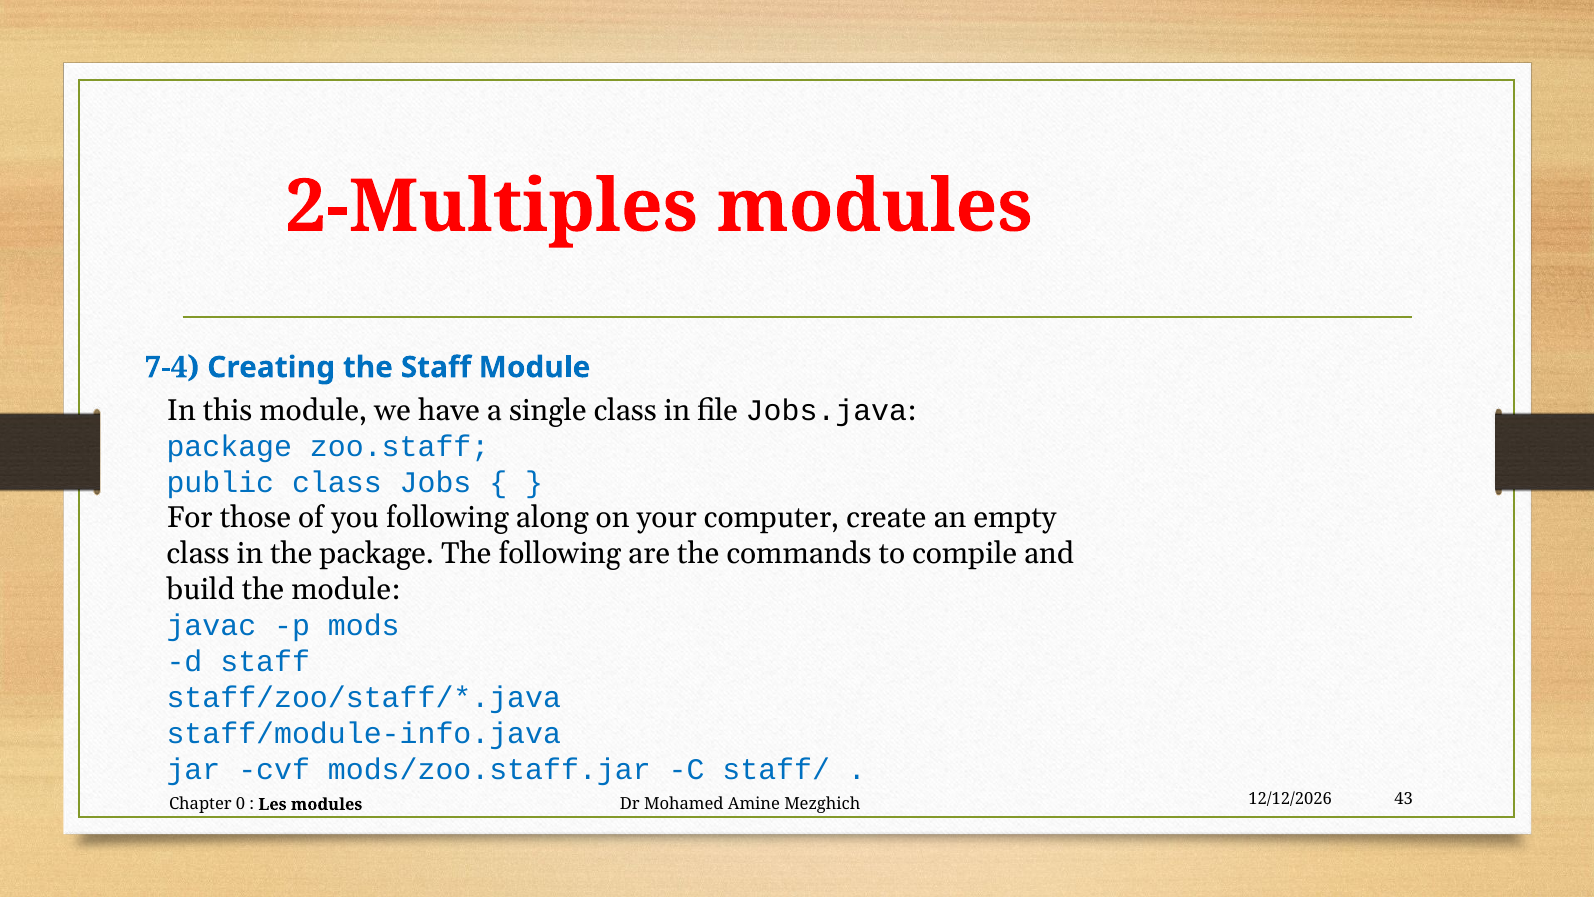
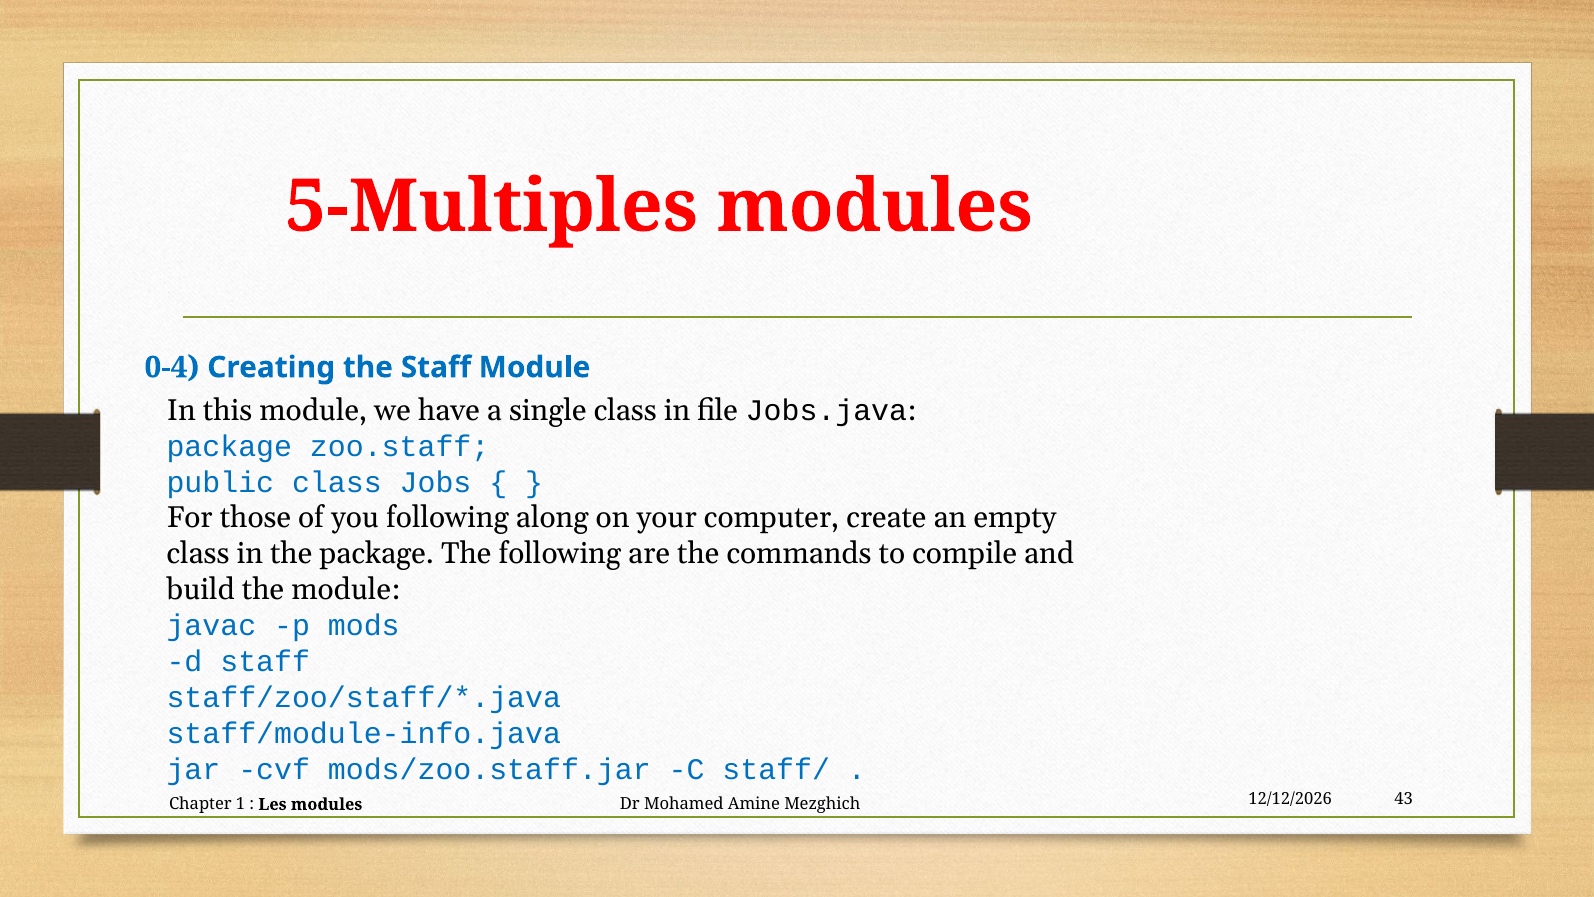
2-Multiples: 2-Multiples -> 5-Multiples (491, 207)
7-4: 7-4 -> 0-4 (172, 367)
0: 0 -> 1 (241, 804)
